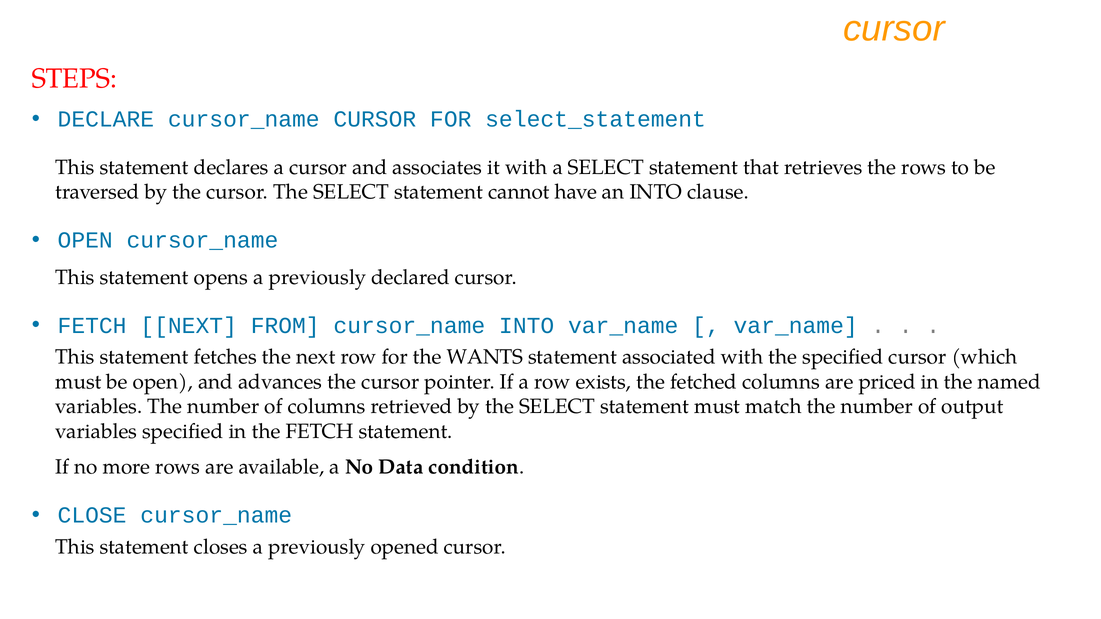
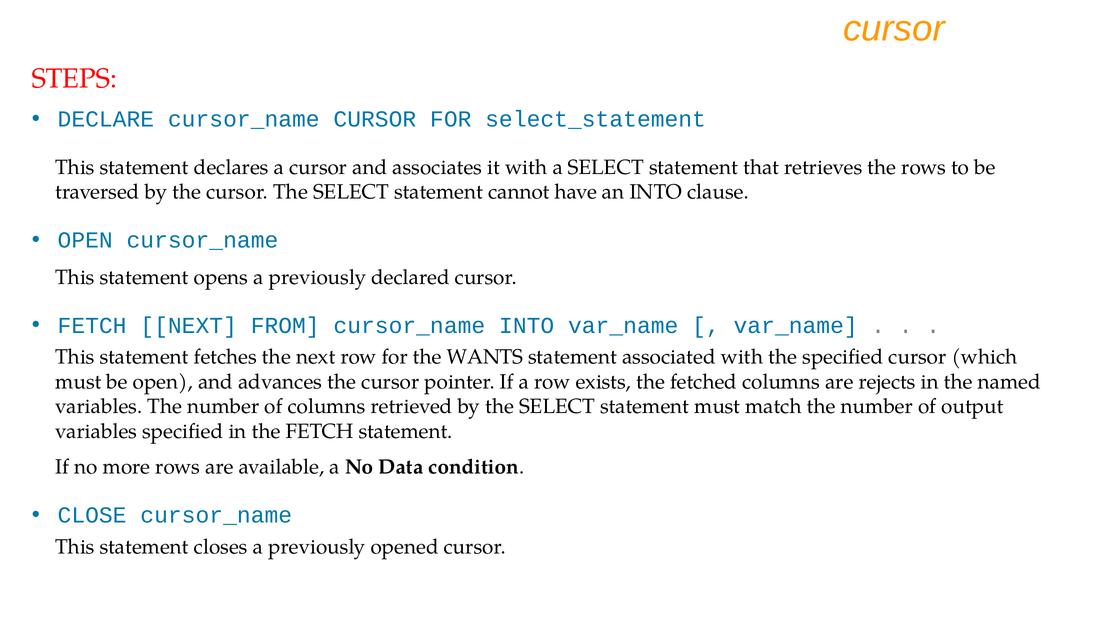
priced: priced -> rejects (887, 382)
